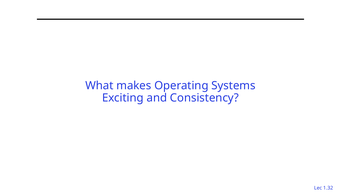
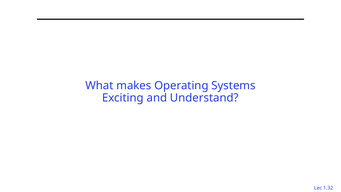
Consistency: Consistency -> Understand (204, 98)
